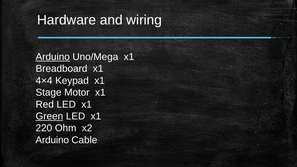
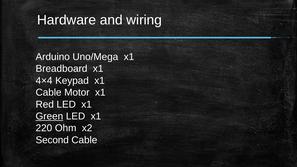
Arduino underline: present -> none (53, 57)
Stage: Stage -> Cable (49, 93)
Arduino: Arduino -> Second (52, 140)
